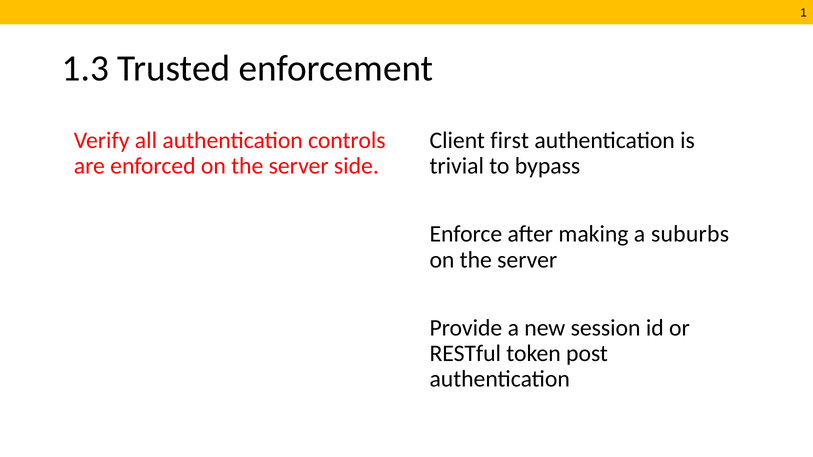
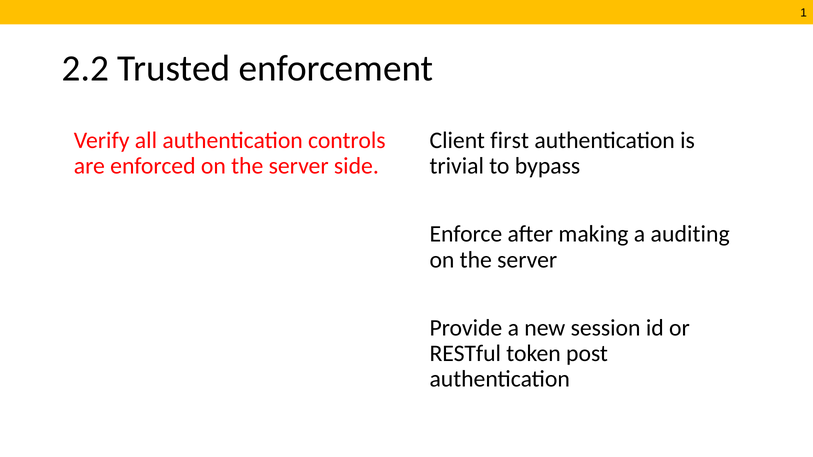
1.3: 1.3 -> 2.2 (86, 68)
suburbs: suburbs -> auditing (690, 234)
